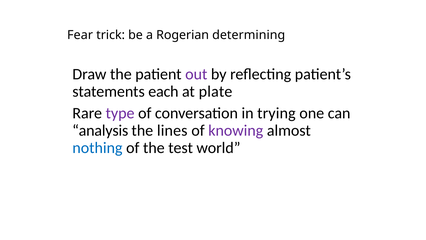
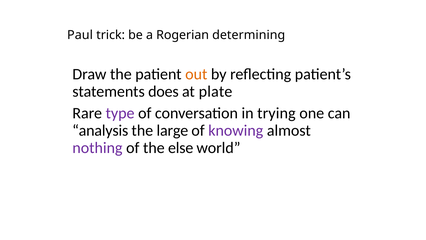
Fear: Fear -> Paul (80, 35)
out colour: purple -> orange (196, 74)
each: each -> does (163, 91)
lines: lines -> large (172, 130)
nothing colour: blue -> purple (97, 147)
test: test -> else (181, 147)
